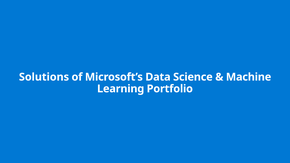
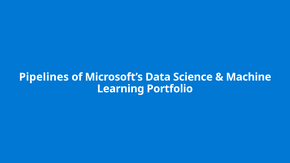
Solutions: Solutions -> Pipelines (44, 77)
